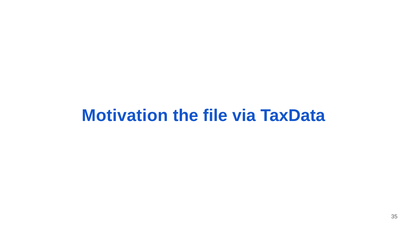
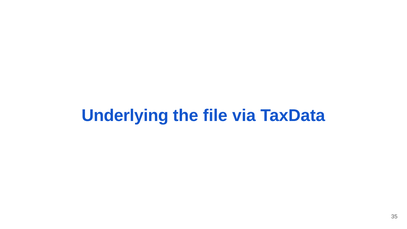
Motivation: Motivation -> Underlying (125, 116)
